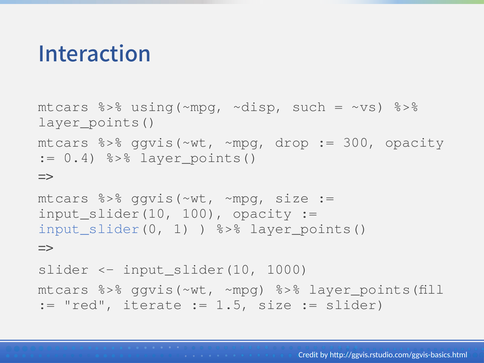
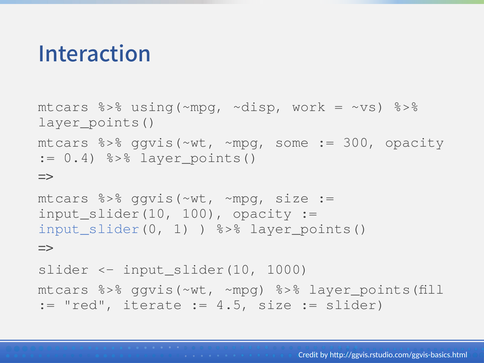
such: such -> work (309, 107)
drop: drop -> some (292, 142)
1.5: 1.5 -> 4.5 (233, 305)
